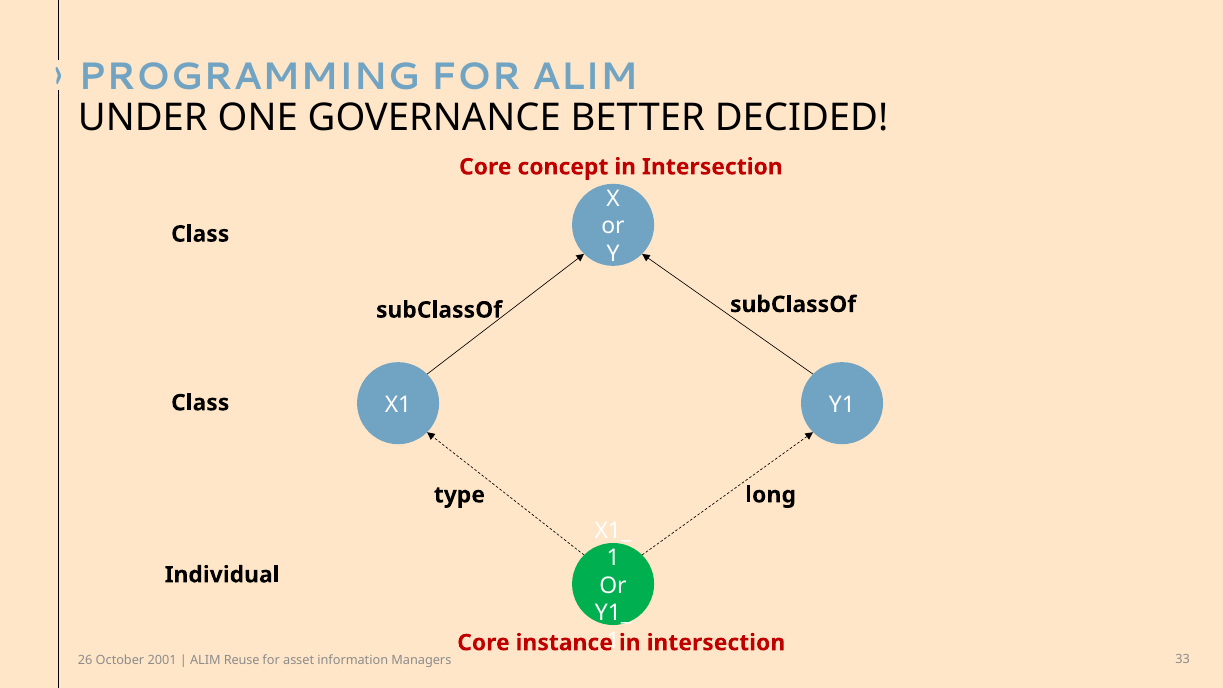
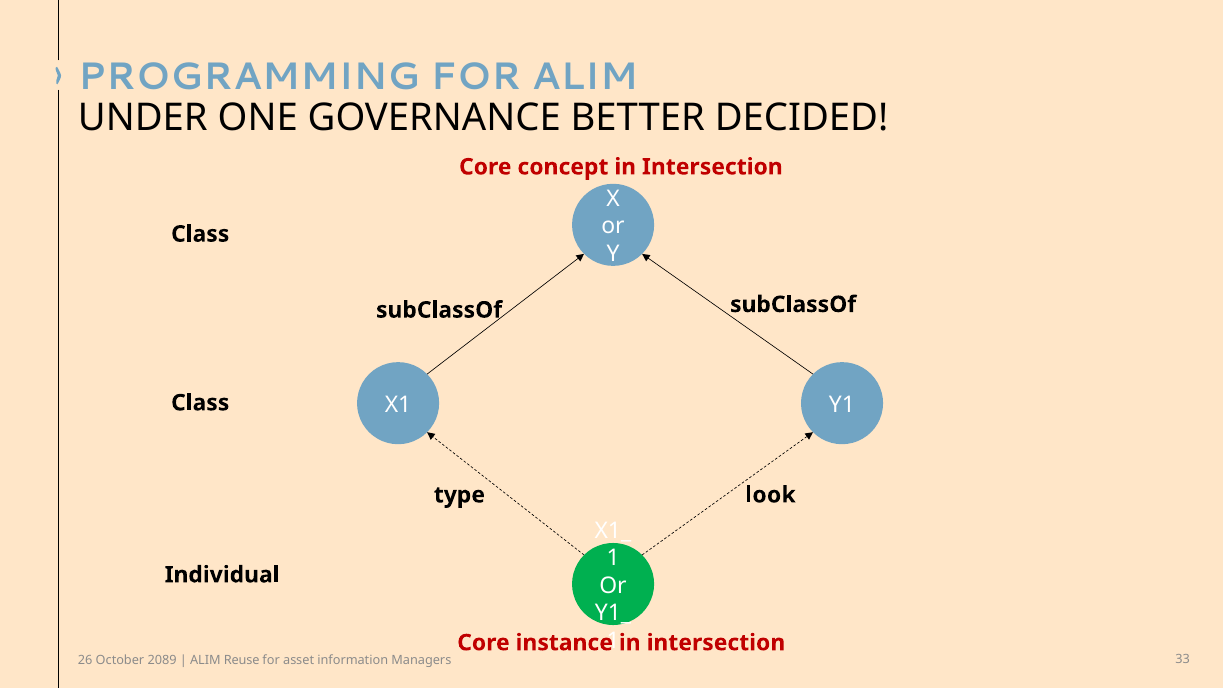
long: long -> look (771, 495)
2001: 2001 -> 2089 (162, 660)
